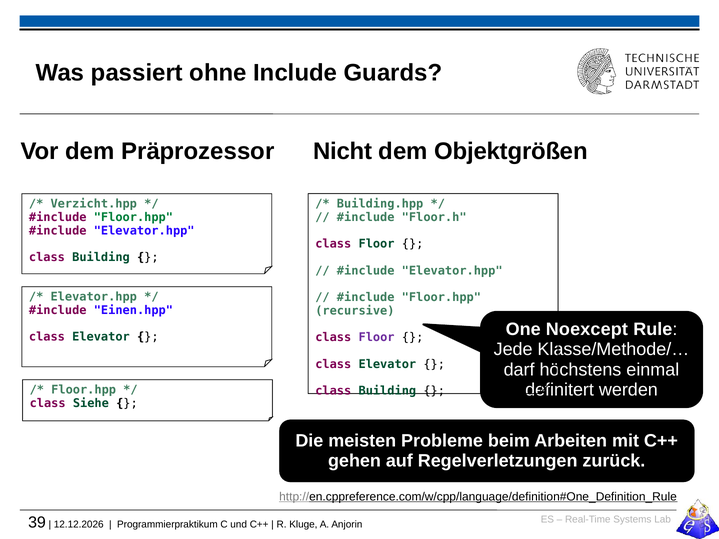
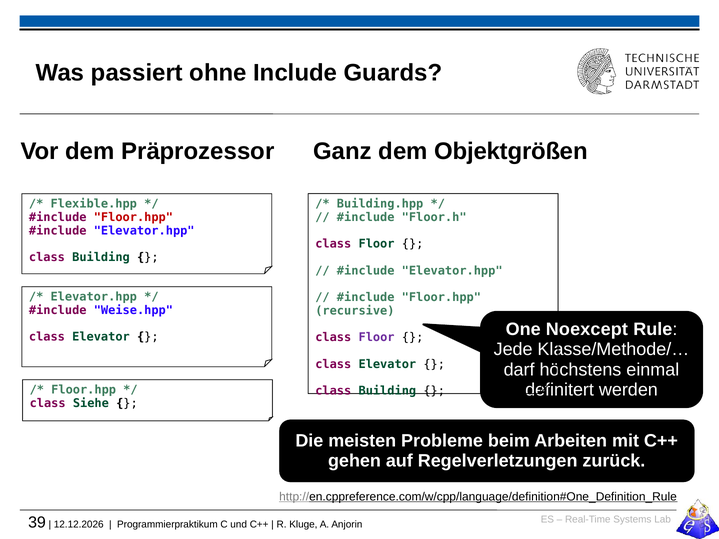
Nicht: Nicht -> Ganz (343, 151)
Verzicht.hpp: Verzicht.hpp -> Flexible.hpp (94, 204)
Floor.hpp colour: green -> red (133, 217)
Einen.hpp: Einen.hpp -> Weise.hpp (133, 310)
